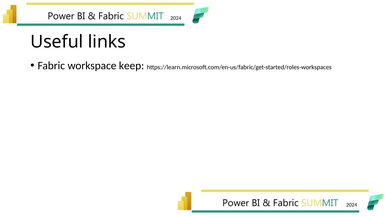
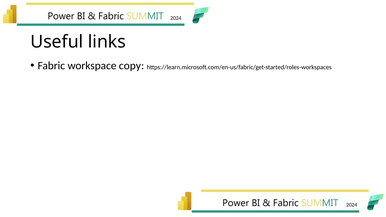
keep: keep -> copy (132, 66)
